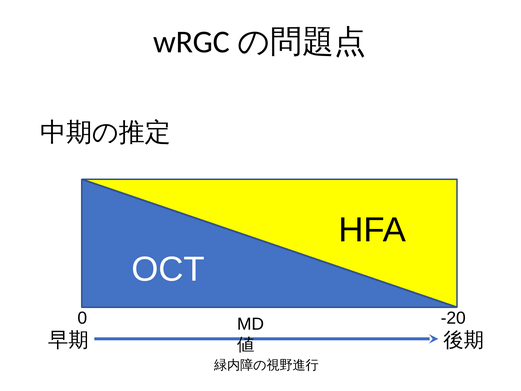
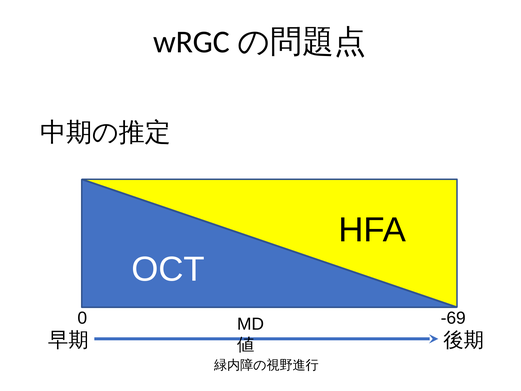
-20: -20 -> -69 (453, 318)
